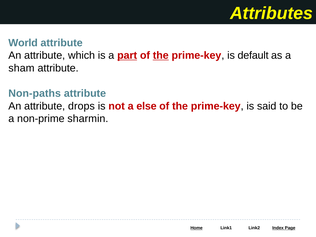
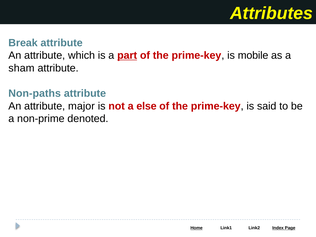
World: World -> Break (23, 43)
the underline: present -> none (161, 55)
default: default -> mobile (253, 55)
drops: drops -> major (81, 106)
sharmin: sharmin -> denoted (88, 119)
